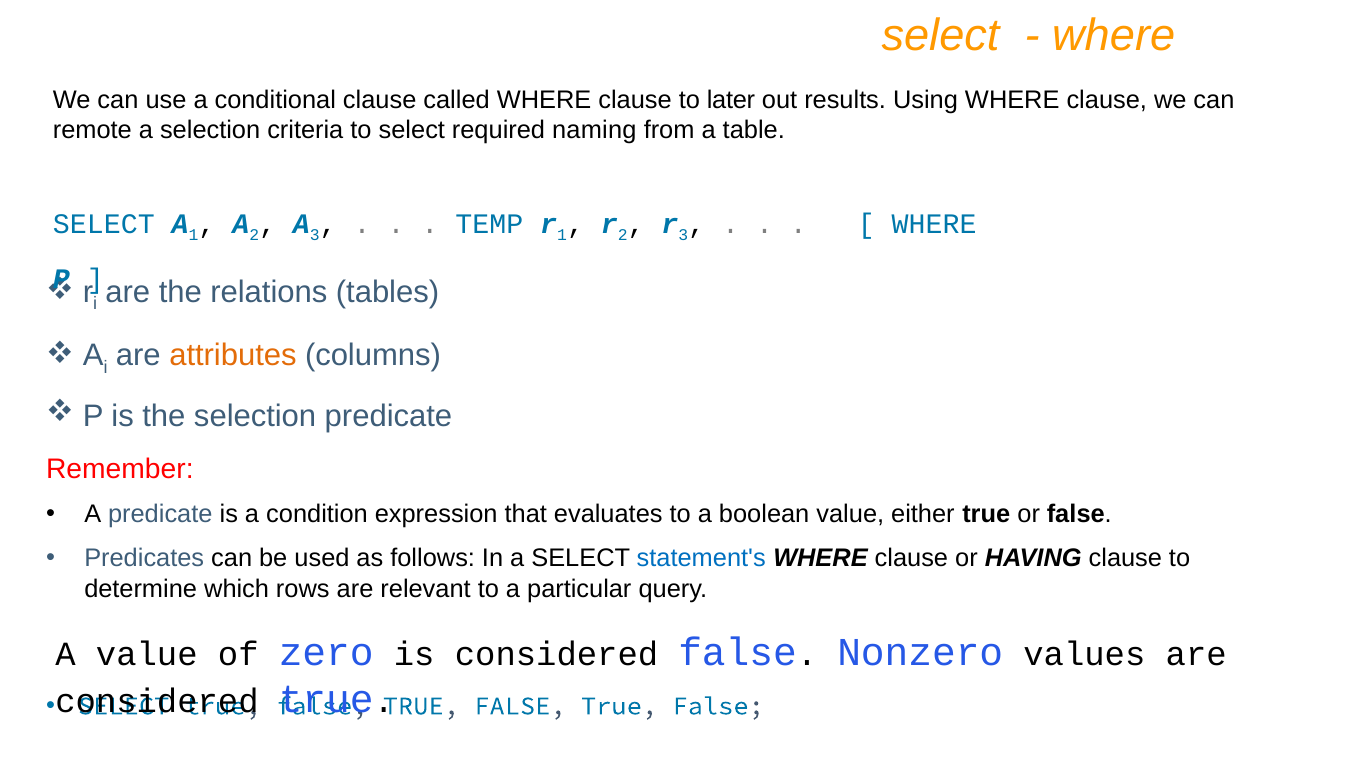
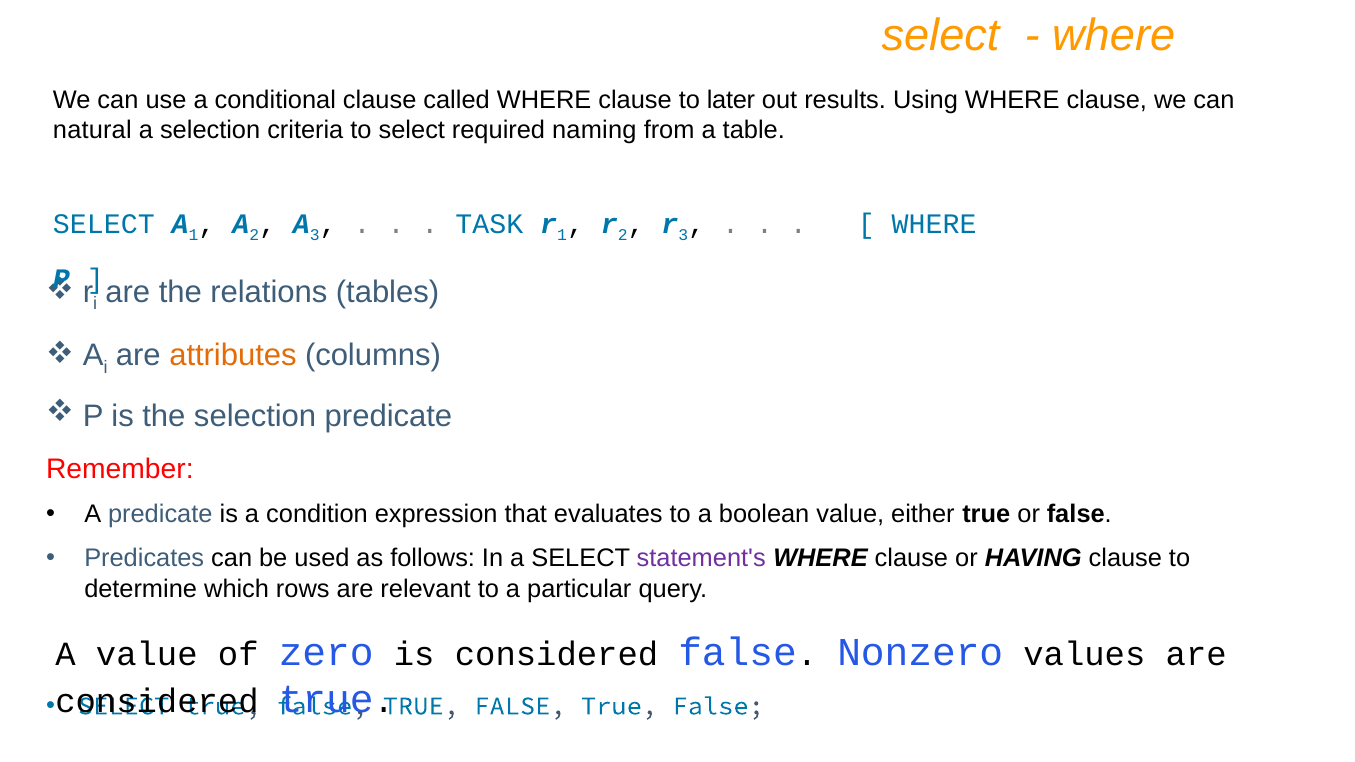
remote: remote -> natural (92, 131)
TEMP: TEMP -> TASK (489, 224)
statement's colour: blue -> purple (701, 559)
